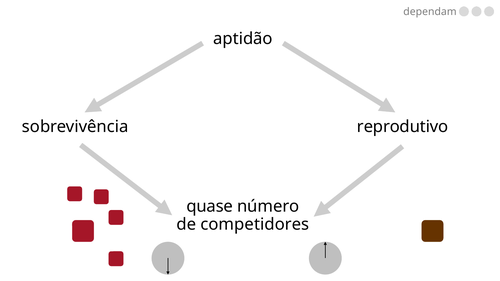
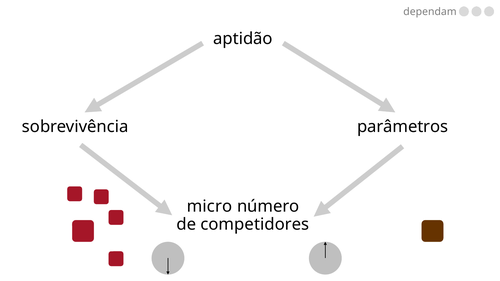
reprodutivo: reprodutivo -> parâmetros (403, 127)
quase: quase -> micro (210, 206)
